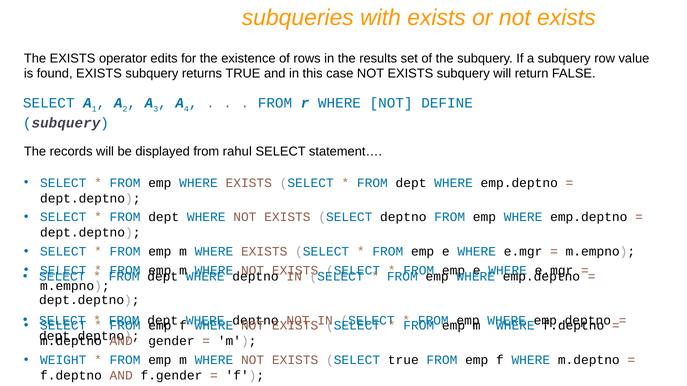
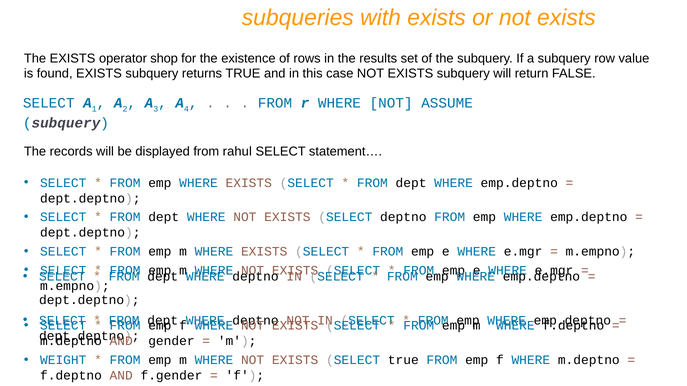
edits: edits -> shop (164, 58)
DEFINE: DEFINE -> ASSUME (447, 103)
